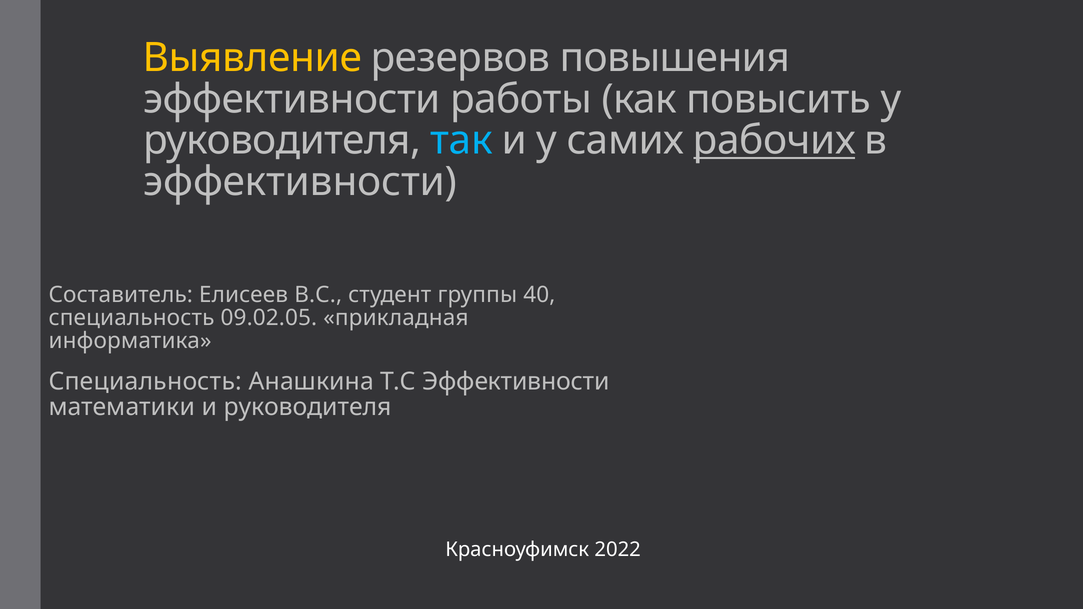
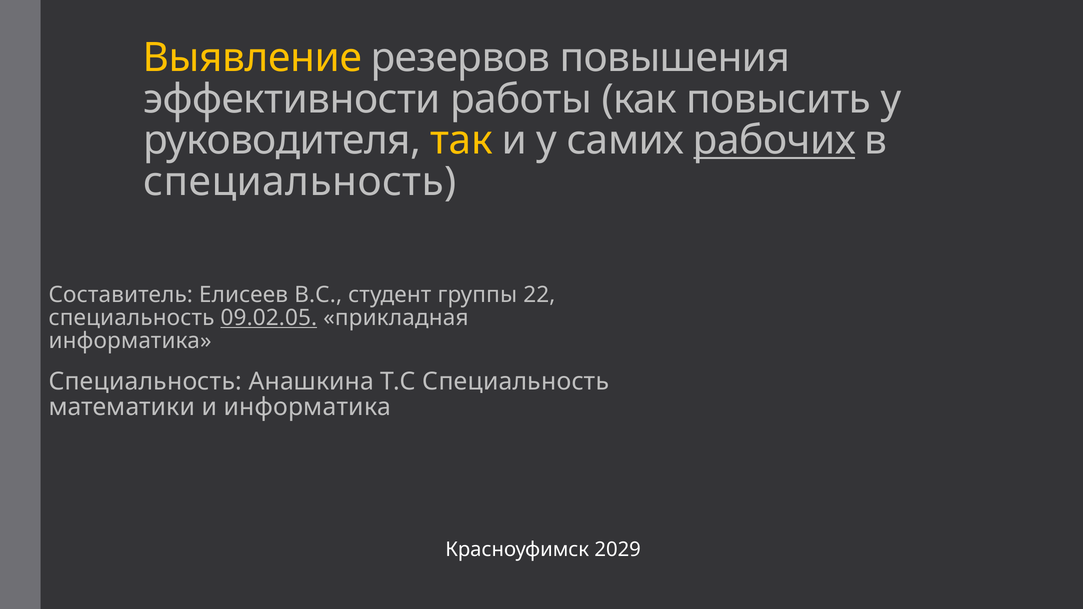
так colour: light blue -> yellow (462, 141)
эффективности: эффективности -> специальность (300, 182)
40: 40 -> 22 (539, 295)
09.02.05 underline: none -> present (269, 318)
Т.С Эффективности: Эффективности -> Специальность (516, 382)
и руководителя: руководителя -> информатика (307, 407)
2022: 2022 -> 2029 (618, 550)
